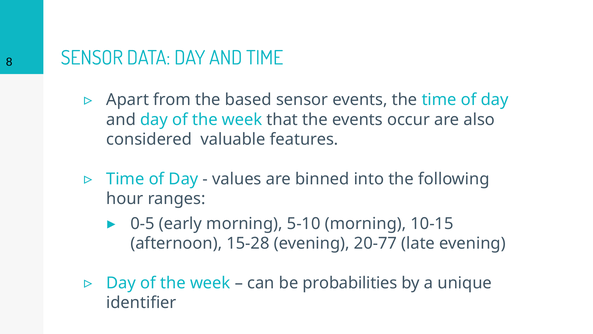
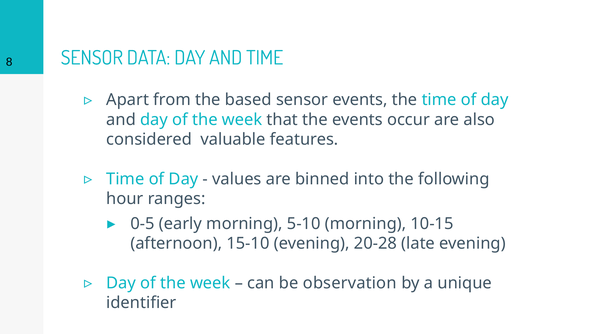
15-28: 15-28 -> 15-10 (248, 243)
20-77: 20-77 -> 20-28 (375, 243)
probabilities: probabilities -> observation (350, 283)
